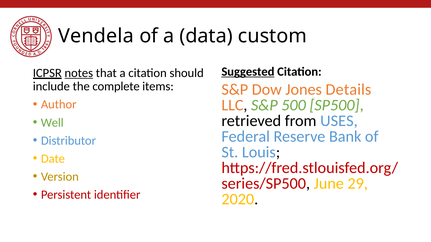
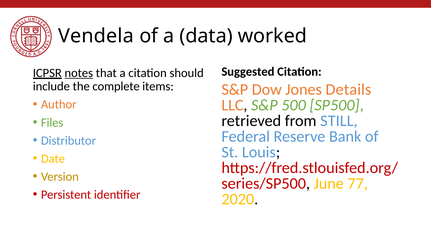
custom: custom -> worked (272, 36)
Suggested underline: present -> none (248, 72)
USES: USES -> STILL (339, 121)
Well: Well -> Files (52, 123)
29: 29 -> 77 (358, 184)
